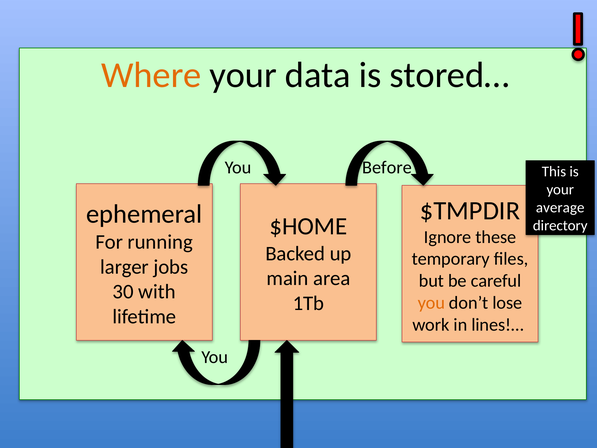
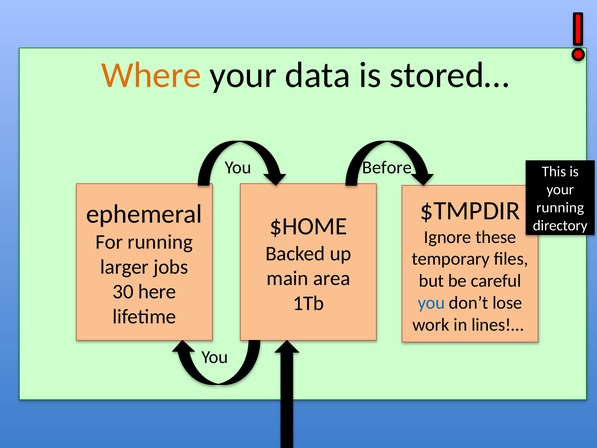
average: average -> running (560, 207)
with: with -> here (157, 292)
you colour: orange -> blue (431, 303)
